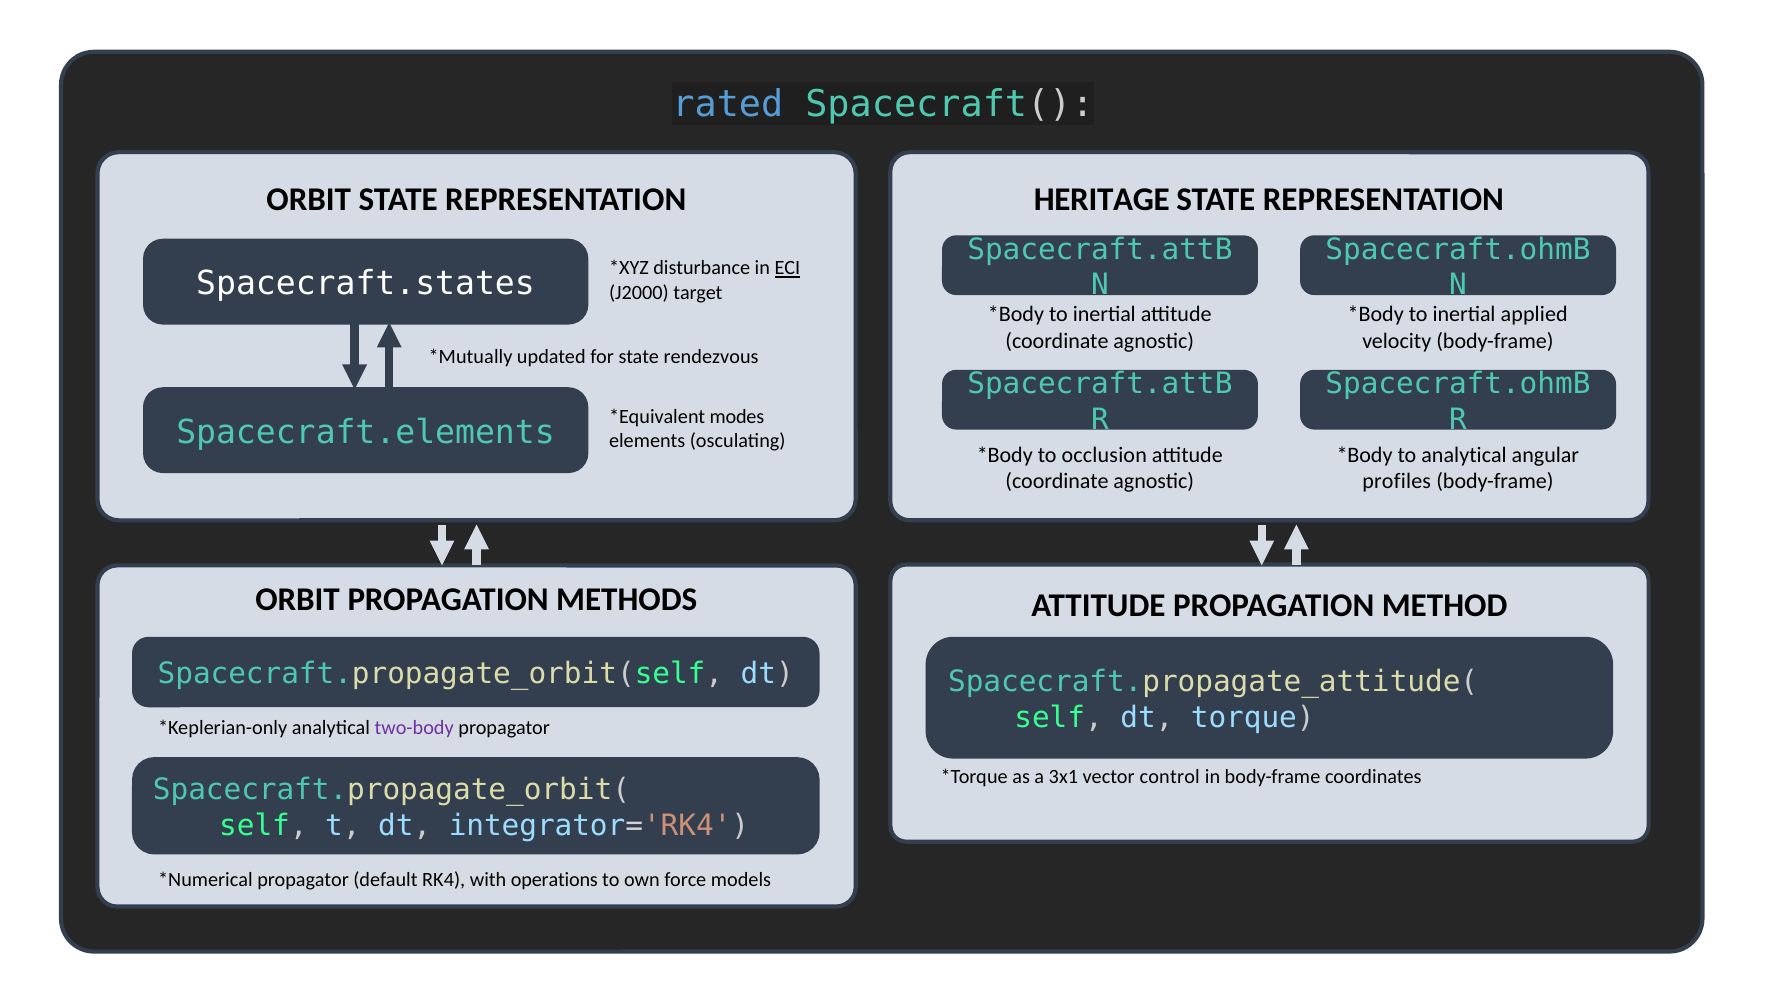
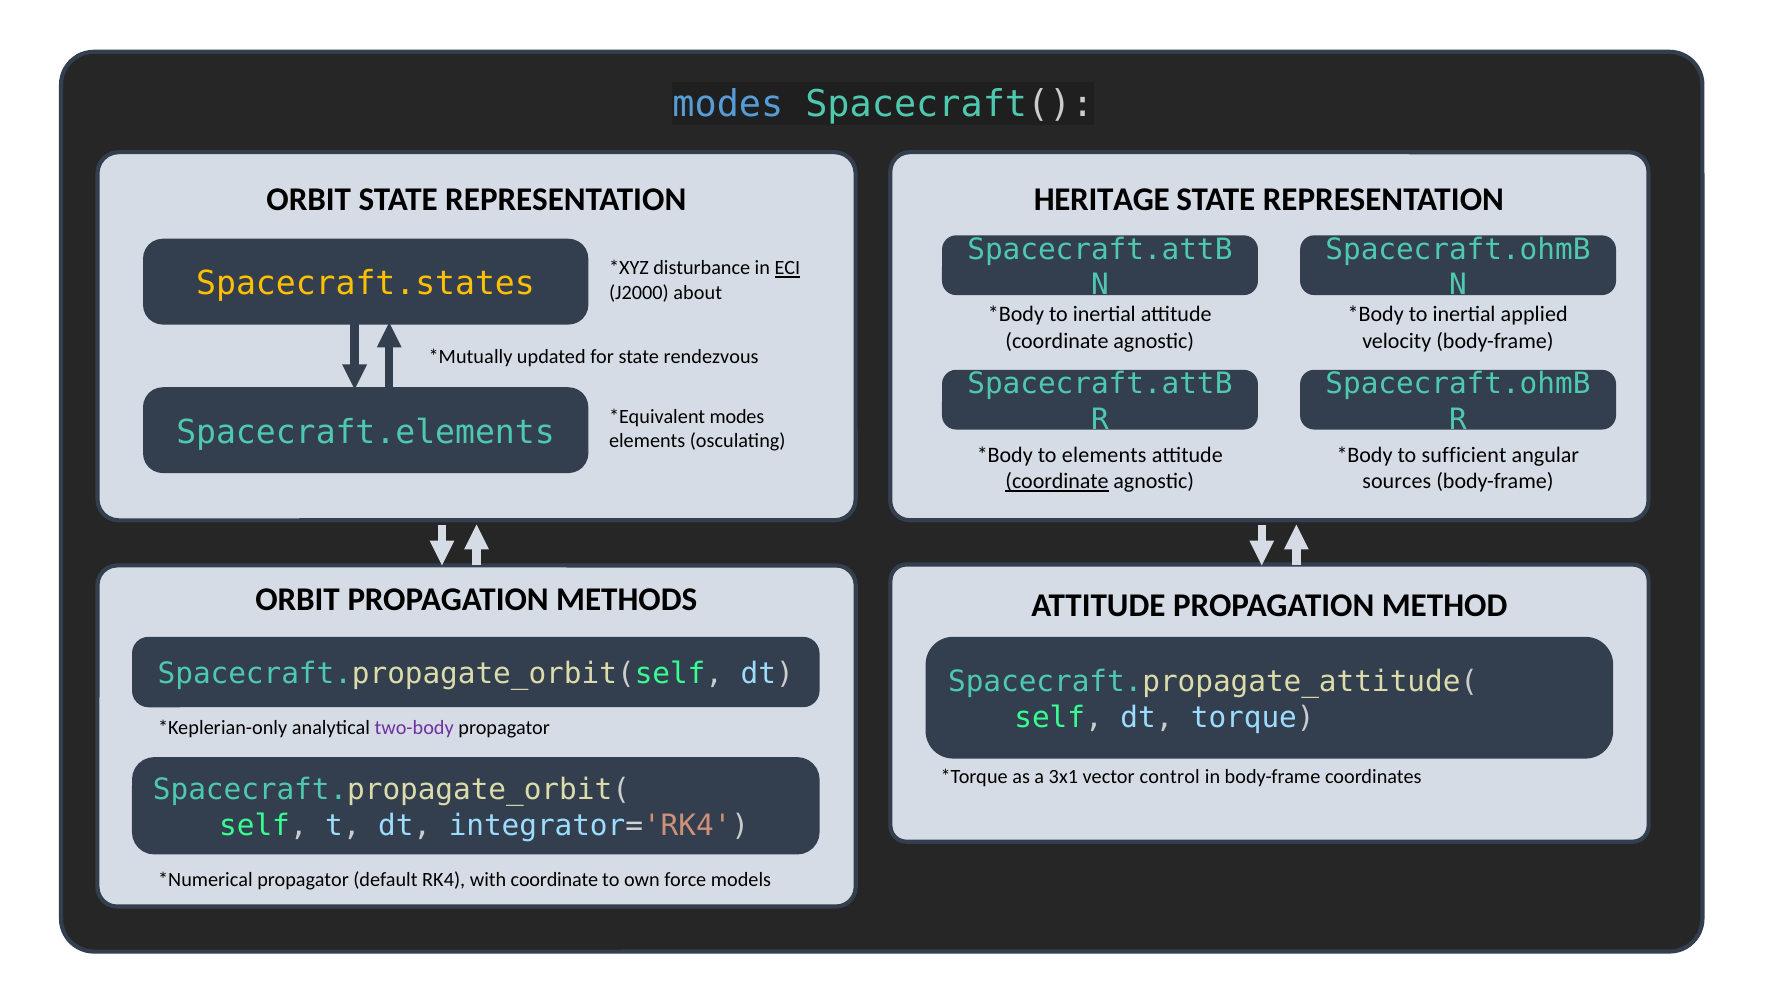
rated: rated -> modes (728, 104)
Spacecraft.states colour: white -> yellow (366, 284)
target: target -> about (698, 292)
to occlusion: occlusion -> elements (1104, 455)
to analytical: analytical -> sufficient (1464, 455)
coordinate underline: none -> present (1057, 481)
profiles: profiles -> sources (1397, 481)
with operations: operations -> coordinate (554, 879)
